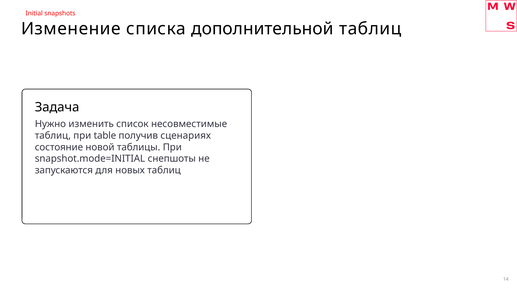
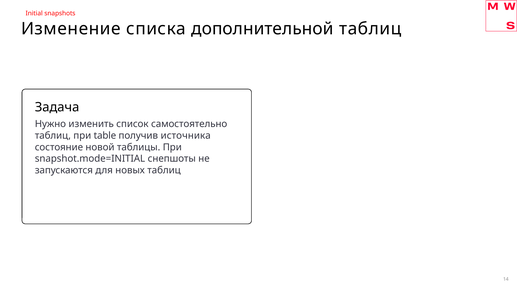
несовместимые: несовместимые -> самостоятельно (189, 124)
сценариях: сценариях -> источника (186, 135)
